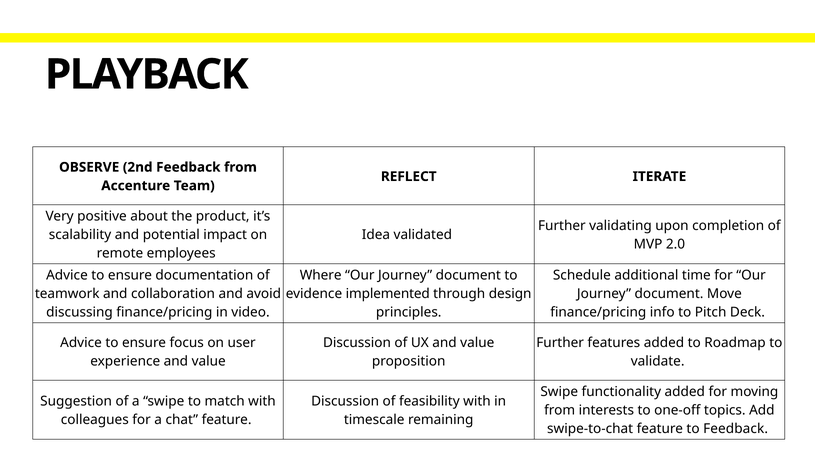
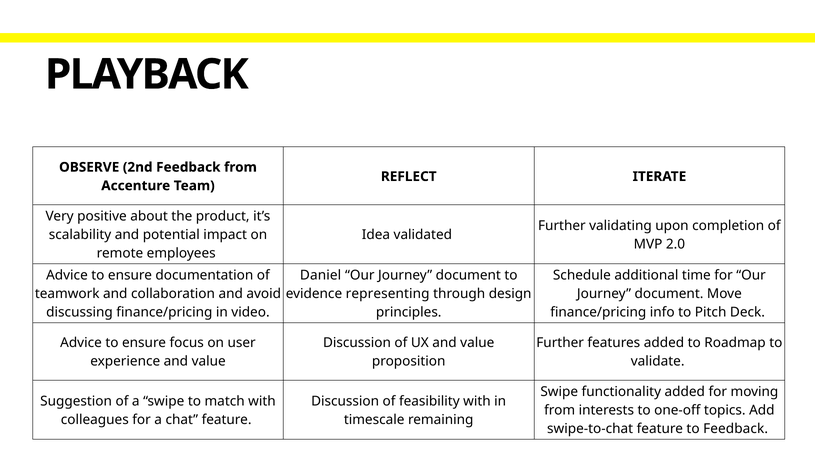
Where: Where -> Daniel (321, 275)
implemented: implemented -> representing (388, 293)
